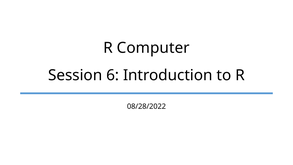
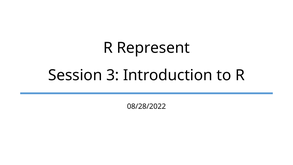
Computer: Computer -> Represent (153, 48)
6: 6 -> 3 (113, 75)
